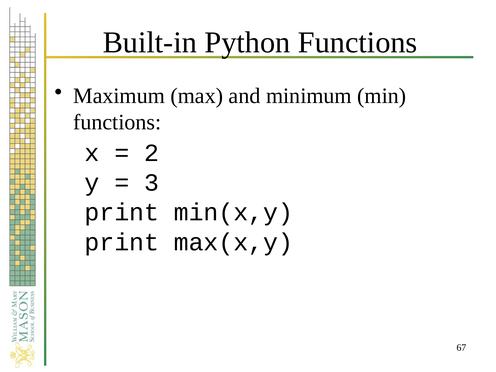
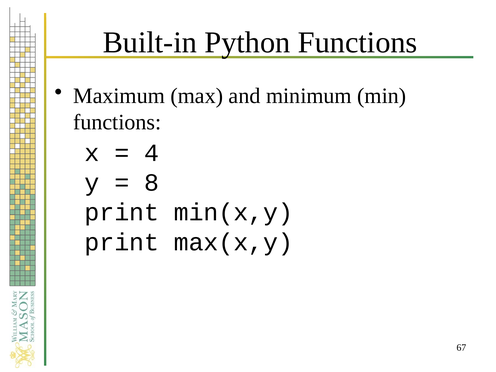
2: 2 -> 4 (152, 153)
3: 3 -> 8 (152, 183)
